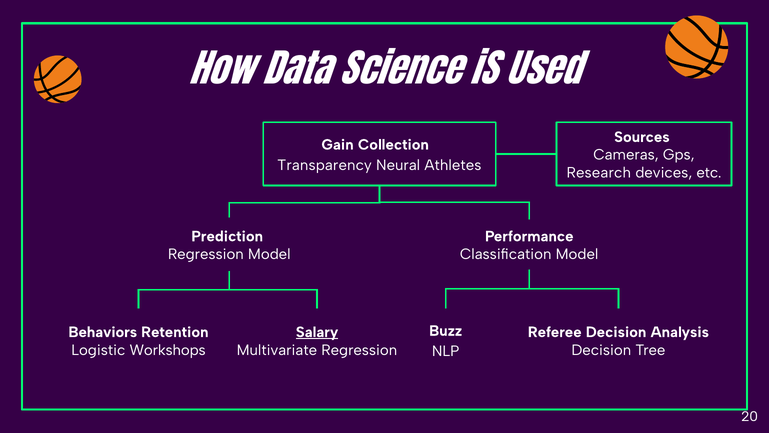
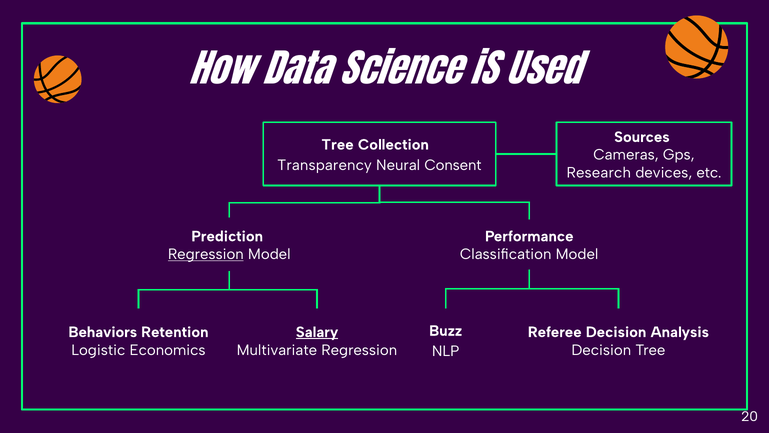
Gain: Gain -> Tree (338, 145)
Athletes: Athletes -> Consent (453, 165)
Regression underline: none -> present (206, 254)
Workshops: Workshops -> Economics (168, 350)
